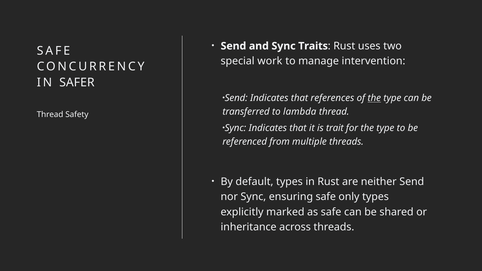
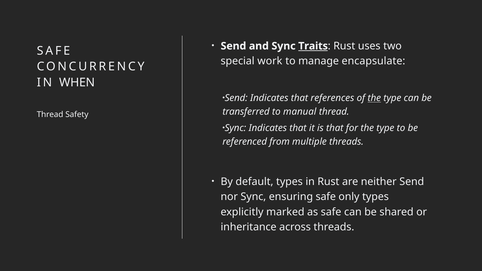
Traits underline: none -> present (313, 46)
intervention: intervention -> encapsulate (373, 61)
SAFER: SAFER -> WHEN (77, 83)
lambda: lambda -> manual (300, 112)
is trait: trait -> that (335, 128)
